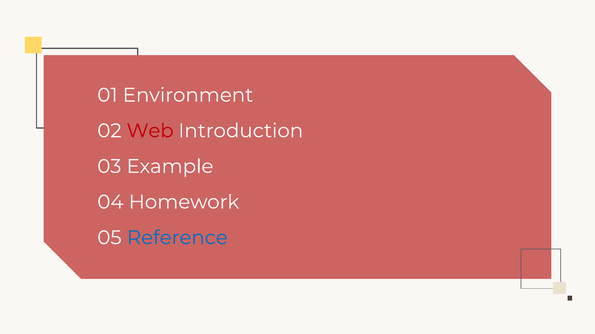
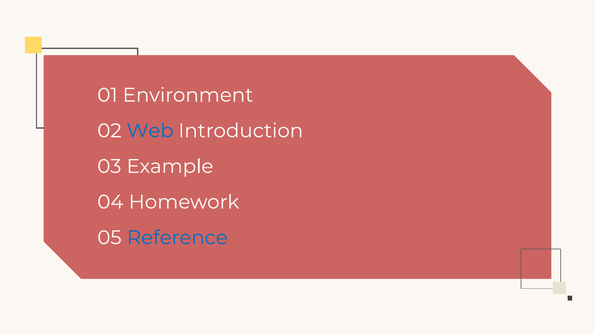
Web colour: red -> blue (150, 131)
